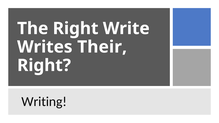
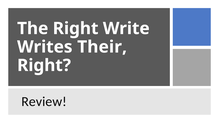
Writing: Writing -> Review (44, 102)
